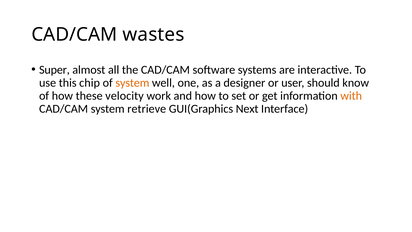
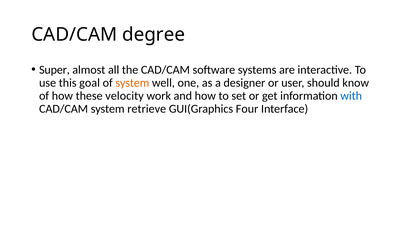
wastes: wastes -> degree (154, 35)
chip: chip -> goal (90, 83)
with colour: orange -> blue (351, 96)
Next: Next -> Four (247, 109)
